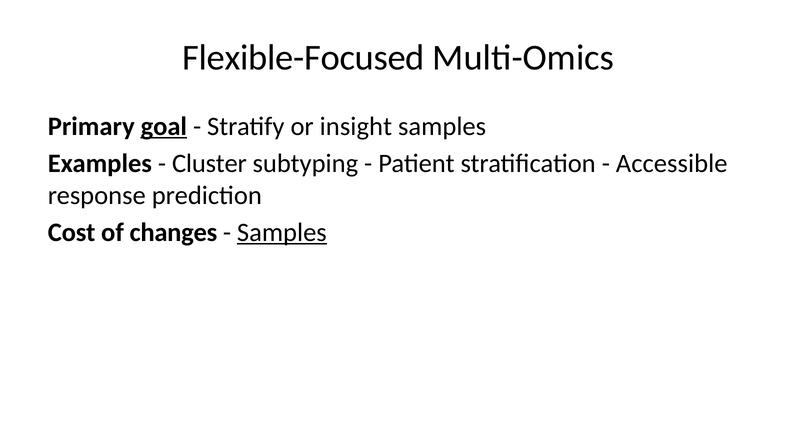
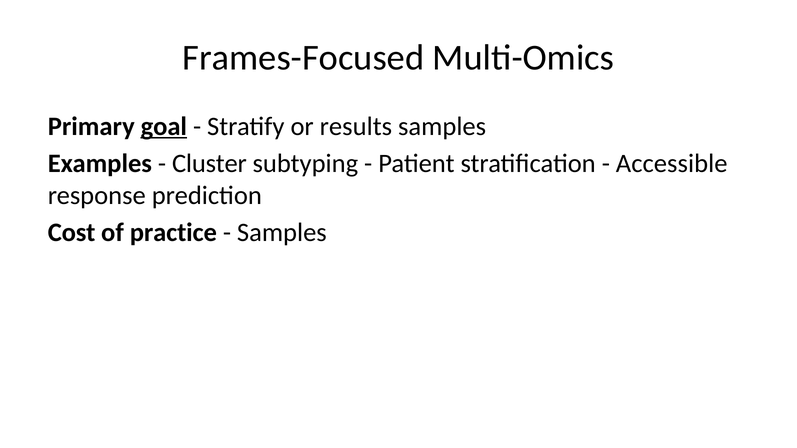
Flexible-Focused: Flexible-Focused -> Frames-Focused (303, 58)
insight: insight -> results (356, 126)
changes: changes -> practice (173, 233)
Samples underline: present -> none (282, 233)
